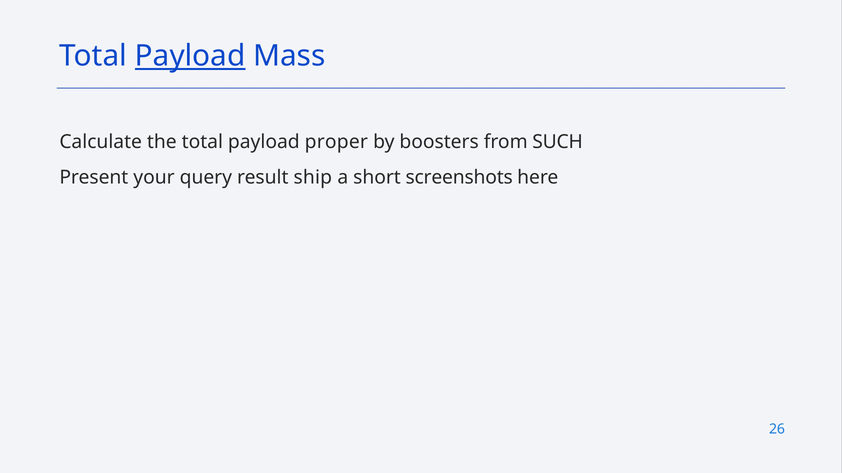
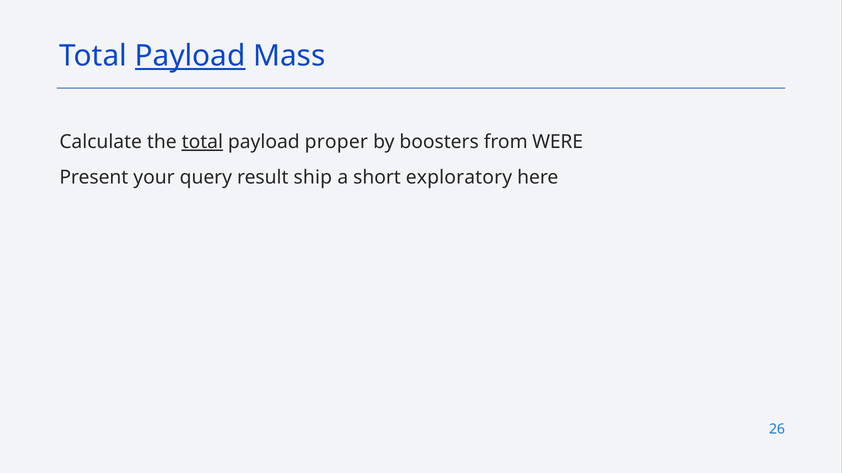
total underline: none -> present (202, 142)
SUCH: SUCH -> WERE (558, 142)
screenshots: screenshots -> exploratory (459, 177)
